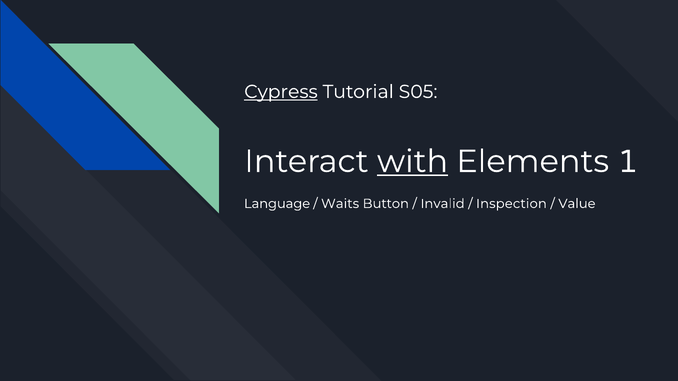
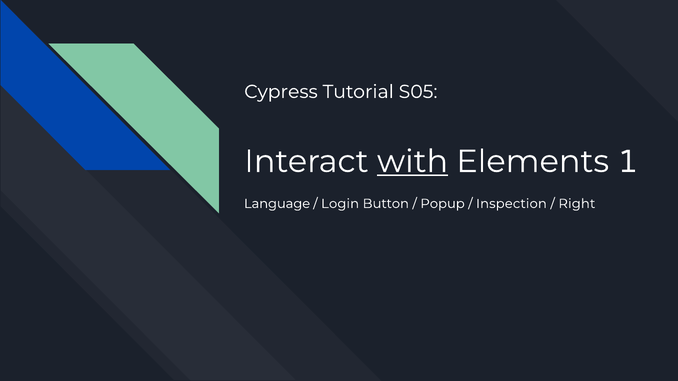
Cypress underline: present -> none (281, 92)
Waits: Waits -> Login (340, 204)
Invalid: Invalid -> Popup (443, 204)
Value: Value -> Right (577, 204)
